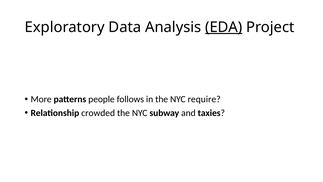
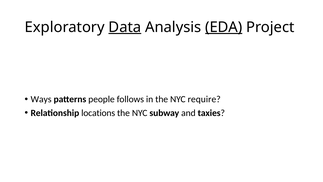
Data underline: none -> present (125, 27)
More: More -> Ways (41, 99)
crowded: crowded -> locations (98, 113)
